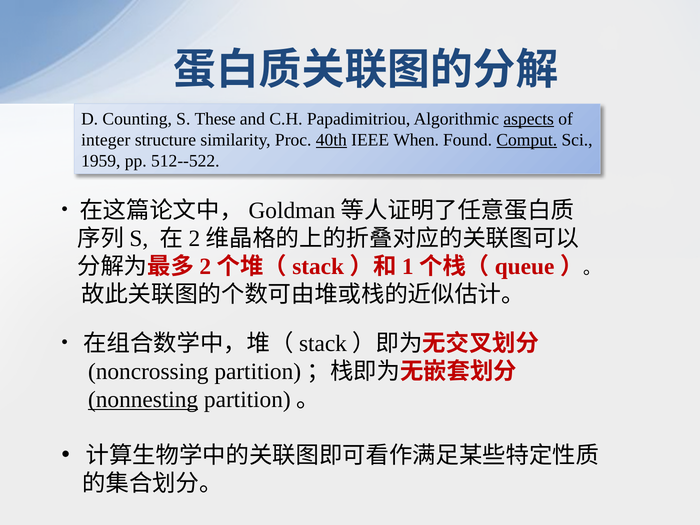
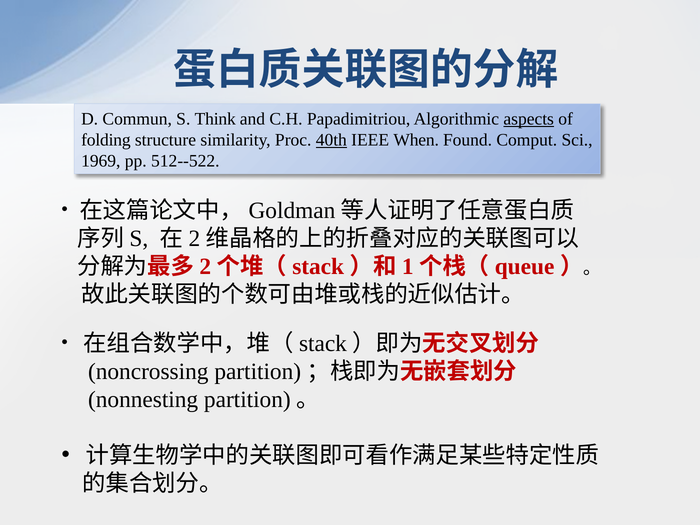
Counting: Counting -> Commun (137, 119)
These: These -> Think (215, 119)
integer: integer -> folding (106, 140)
Comput underline: present -> none (527, 140)
1959: 1959 -> 1969 (101, 161)
nonnesting underline: present -> none (143, 399)
